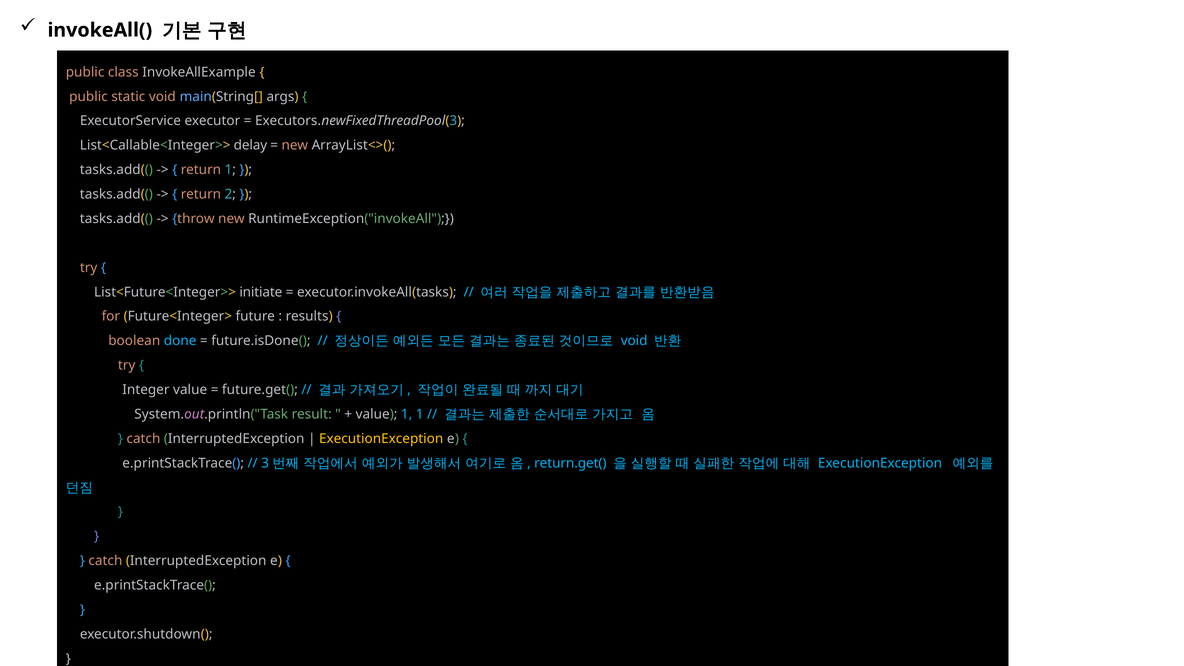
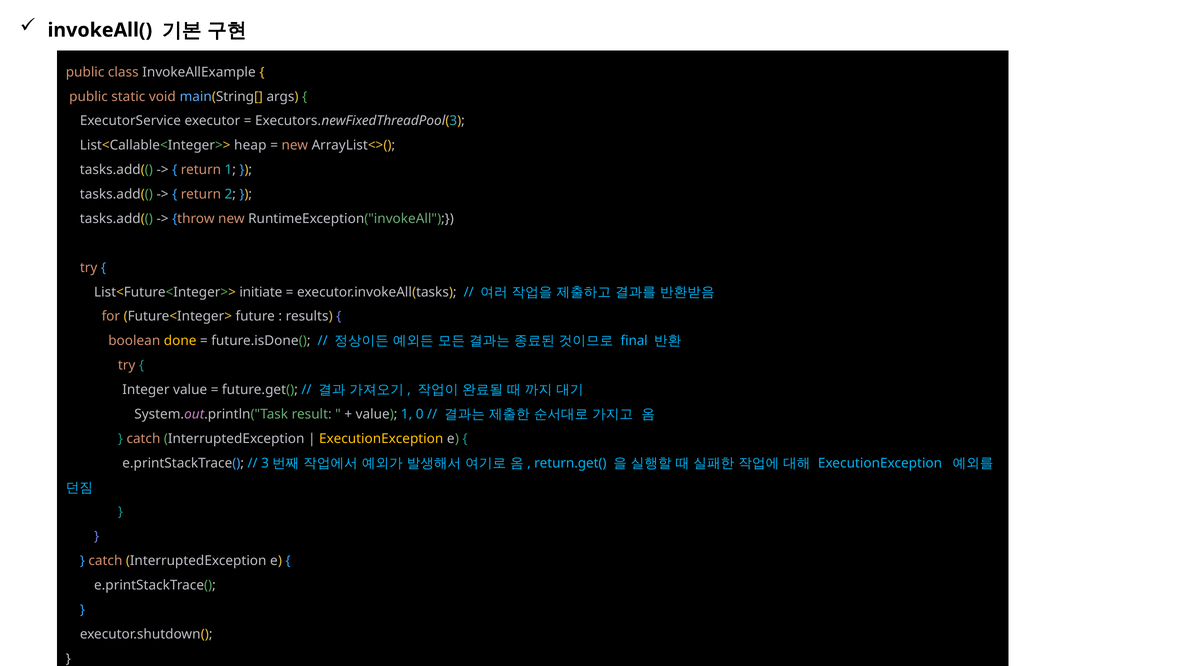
delay: delay -> heap (250, 145)
done colour: light blue -> yellow (180, 341)
void: void -> final (634, 341)
1 1: 1 -> 0 (420, 414)
